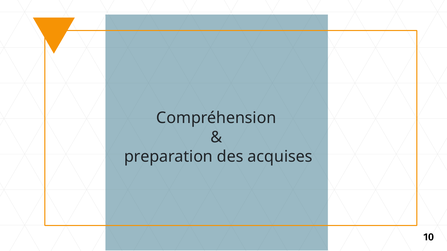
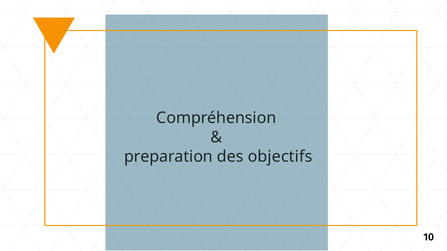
acquises: acquises -> objectifs (280, 157)
